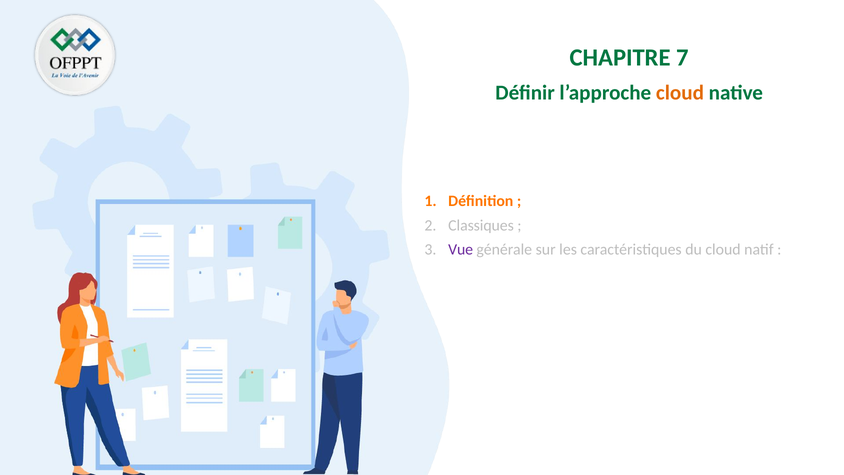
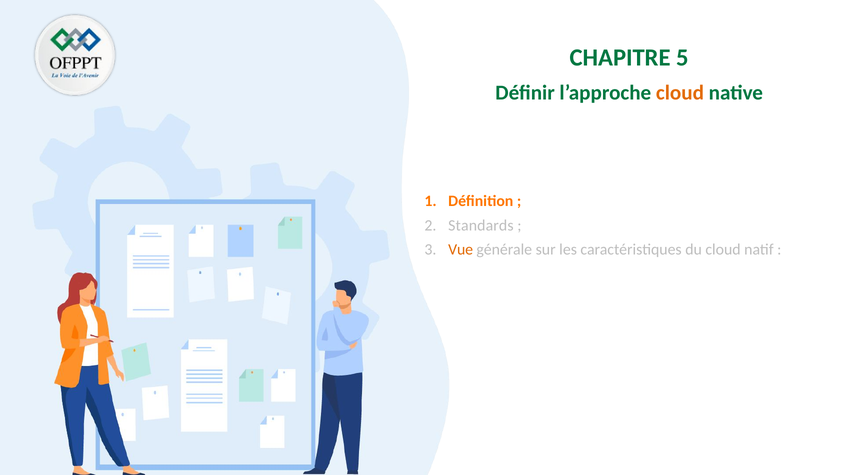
7: 7 -> 5 (682, 58)
Classiques: Classiques -> Standards (481, 225)
Vue colour: purple -> orange (461, 250)
